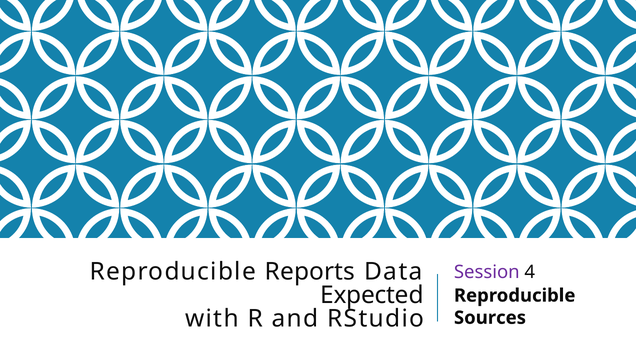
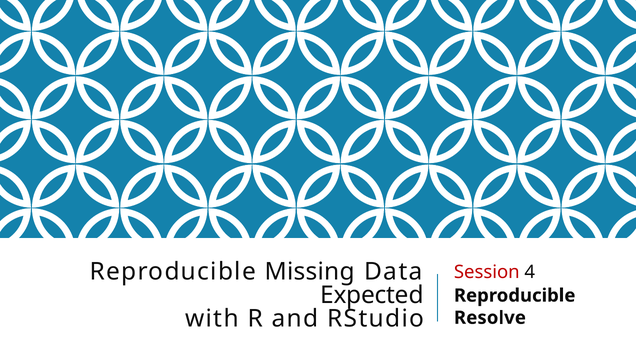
Reports: Reports -> Missing (310, 272)
Session colour: purple -> red (487, 273)
Sources: Sources -> Resolve (490, 318)
